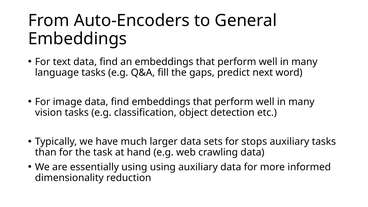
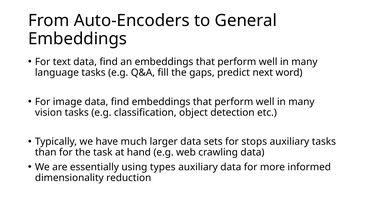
using using: using -> types (163, 167)
